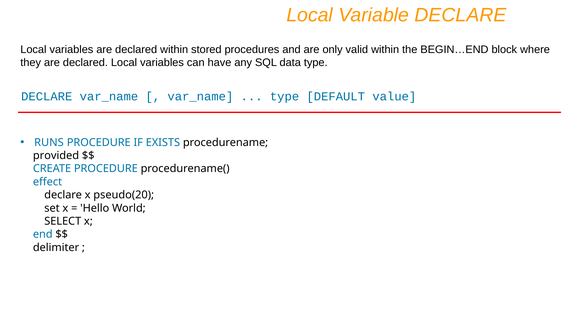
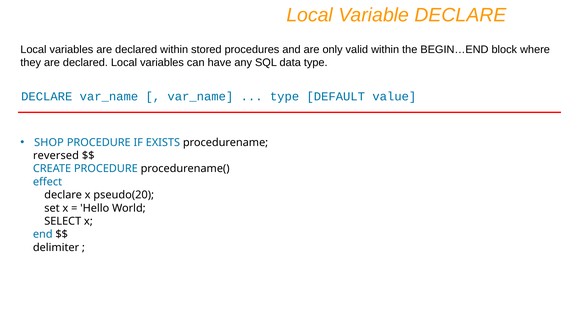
RUNS: RUNS -> SHOP (49, 143)
provided: provided -> reversed (56, 156)
